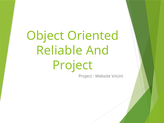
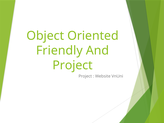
Reliable: Reliable -> Friendly (59, 51)
